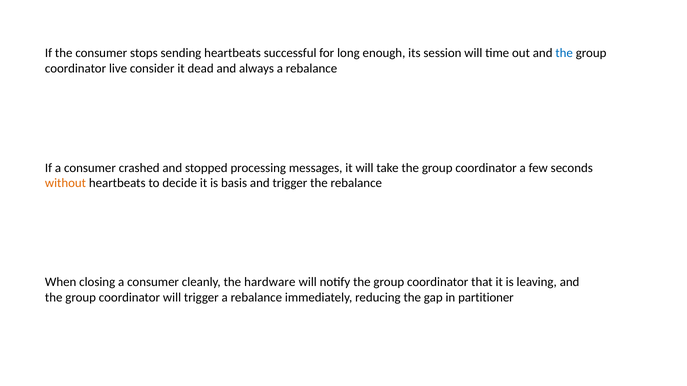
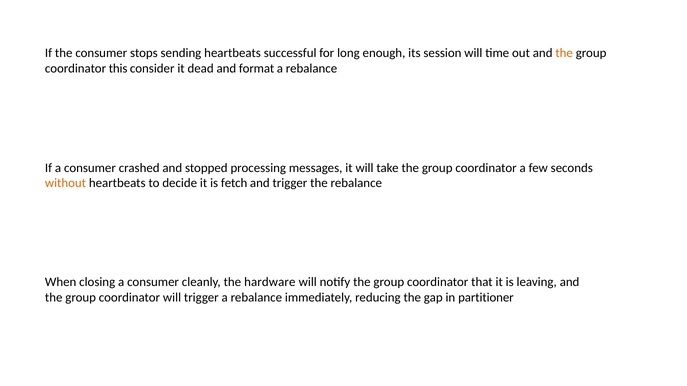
the colour: blue -> orange (564, 53)
live: live -> this (118, 69)
always: always -> format (257, 69)
basis: basis -> fetch (234, 183)
